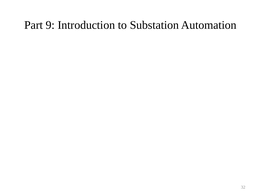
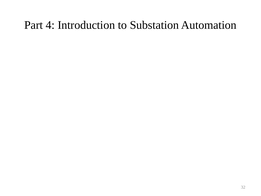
9: 9 -> 4 (50, 25)
